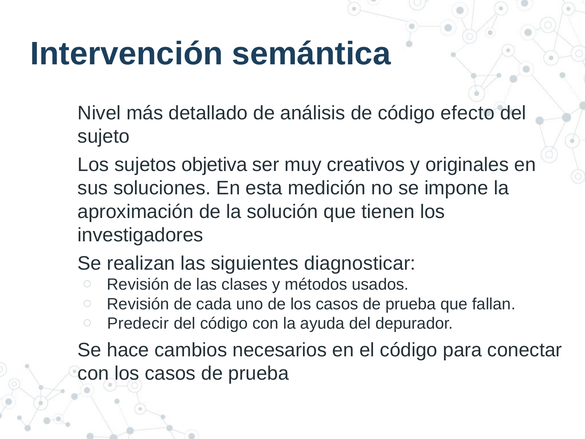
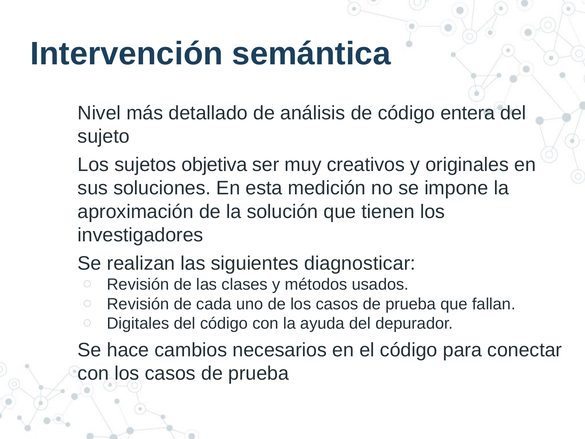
efecto: efecto -> entera (468, 113)
Predecir: Predecir -> Digitales (138, 323)
